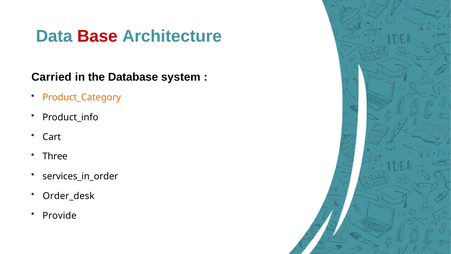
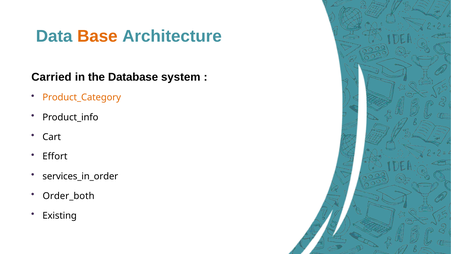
Base colour: red -> orange (97, 36)
Three: Three -> Effort (55, 156)
Order_desk: Order_desk -> Order_both (69, 196)
Provide: Provide -> Existing (60, 215)
